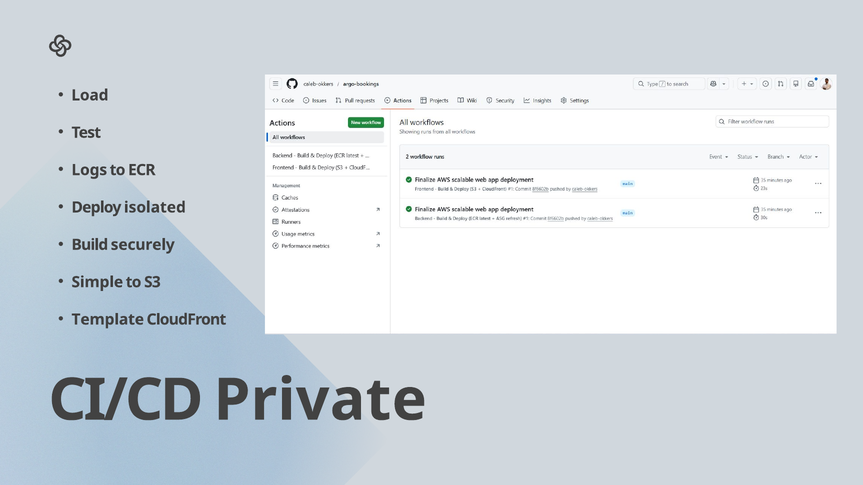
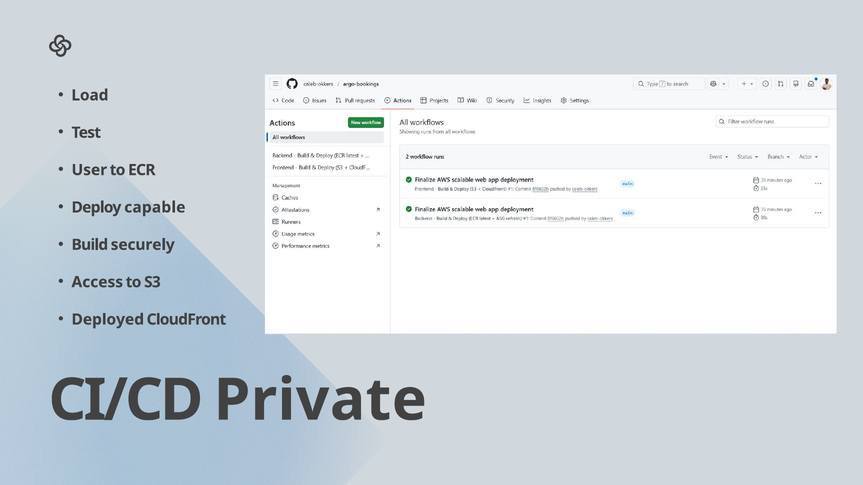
Logs: Logs -> User (89, 170)
isolated: isolated -> capable (155, 208)
Simple: Simple -> Access (97, 282)
Template: Template -> Deployed (108, 320)
